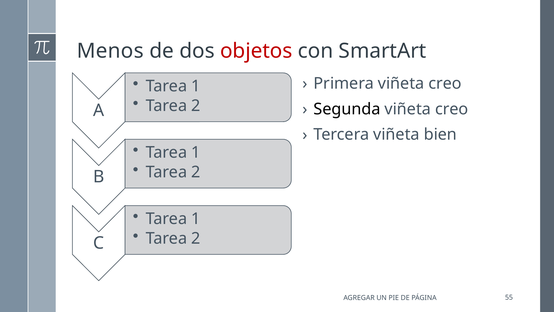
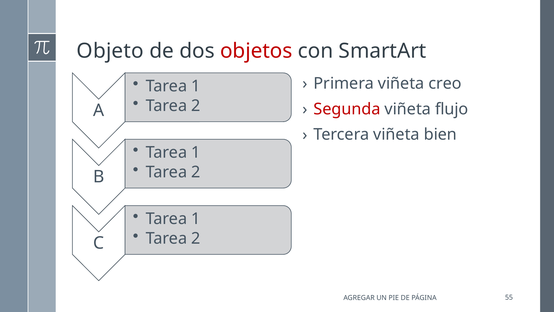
Menos: Menos -> Objeto (110, 51)
Segunda colour: black -> red (347, 109)
creo: creo -> flujo (452, 109)
